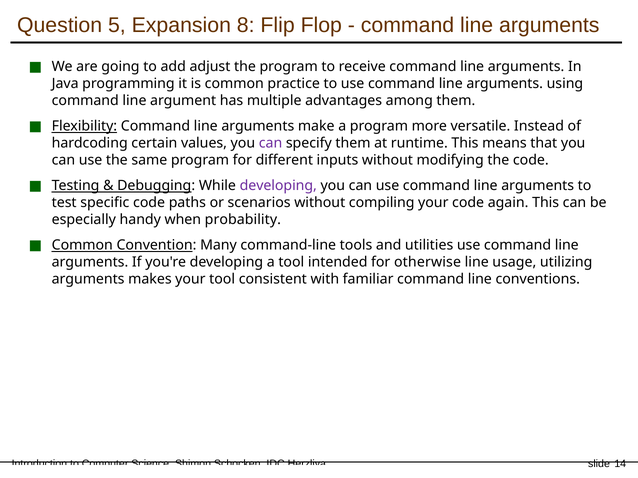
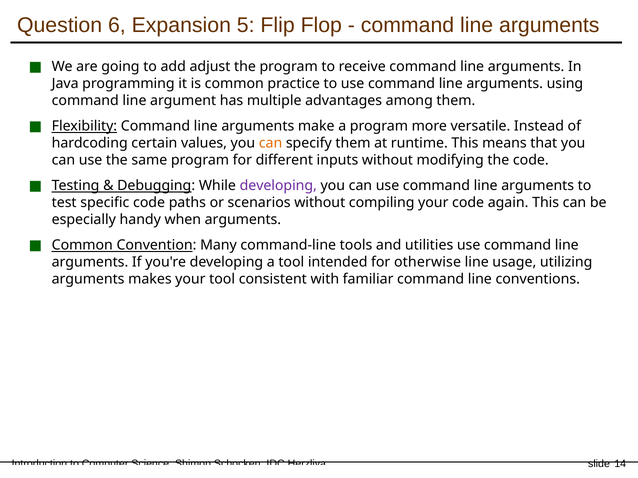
5: 5 -> 6 (117, 25)
8: 8 -> 5 (246, 25)
can colour: purple -> orange (271, 143)
when probability: probability -> arguments (243, 220)
